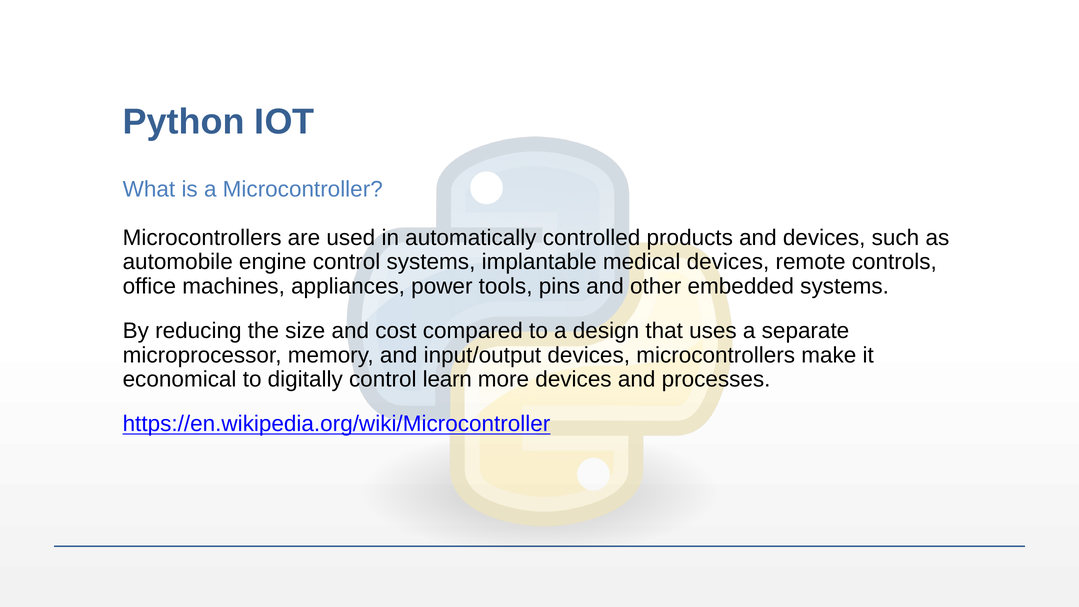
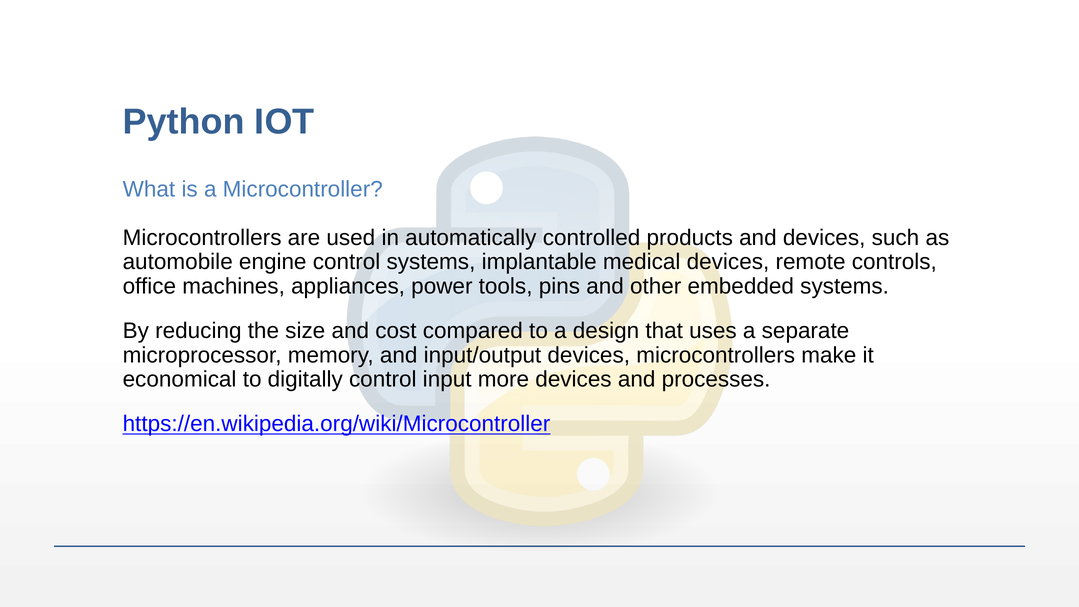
learn: learn -> input (447, 379)
